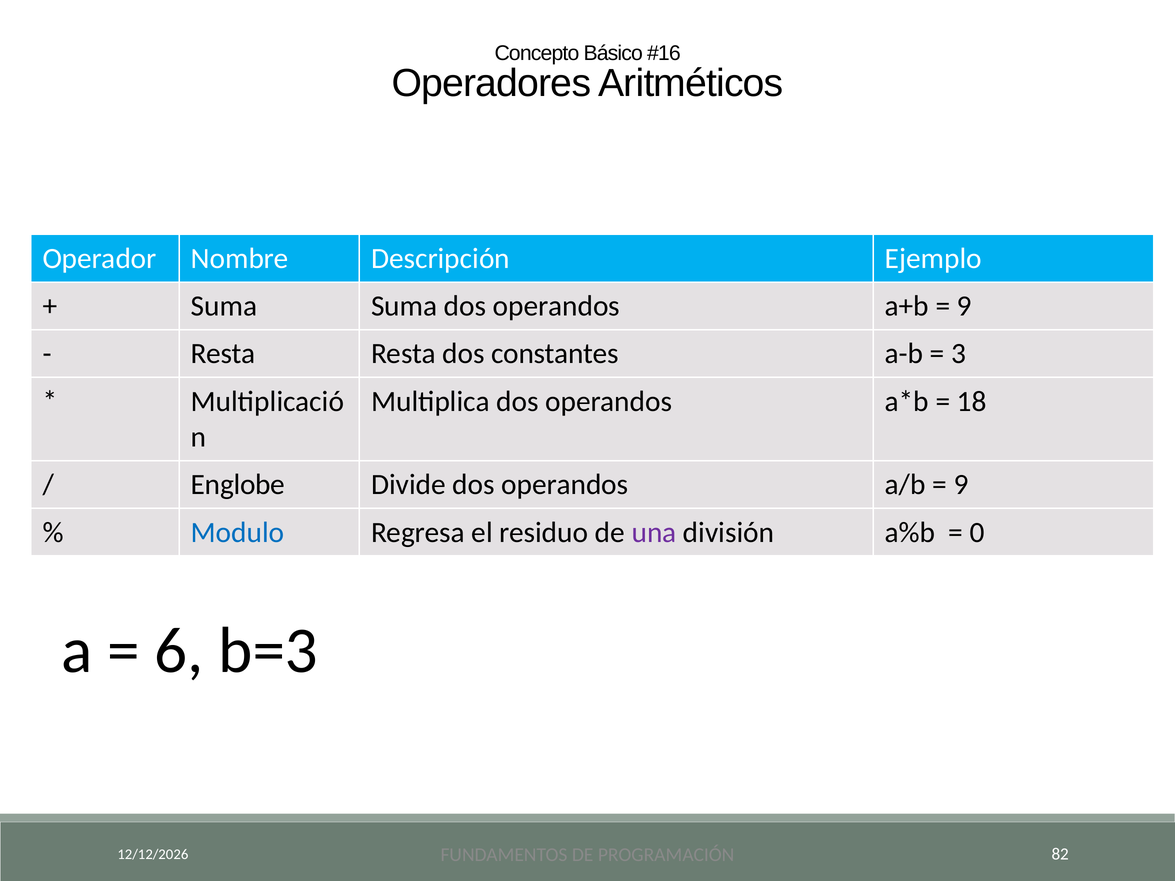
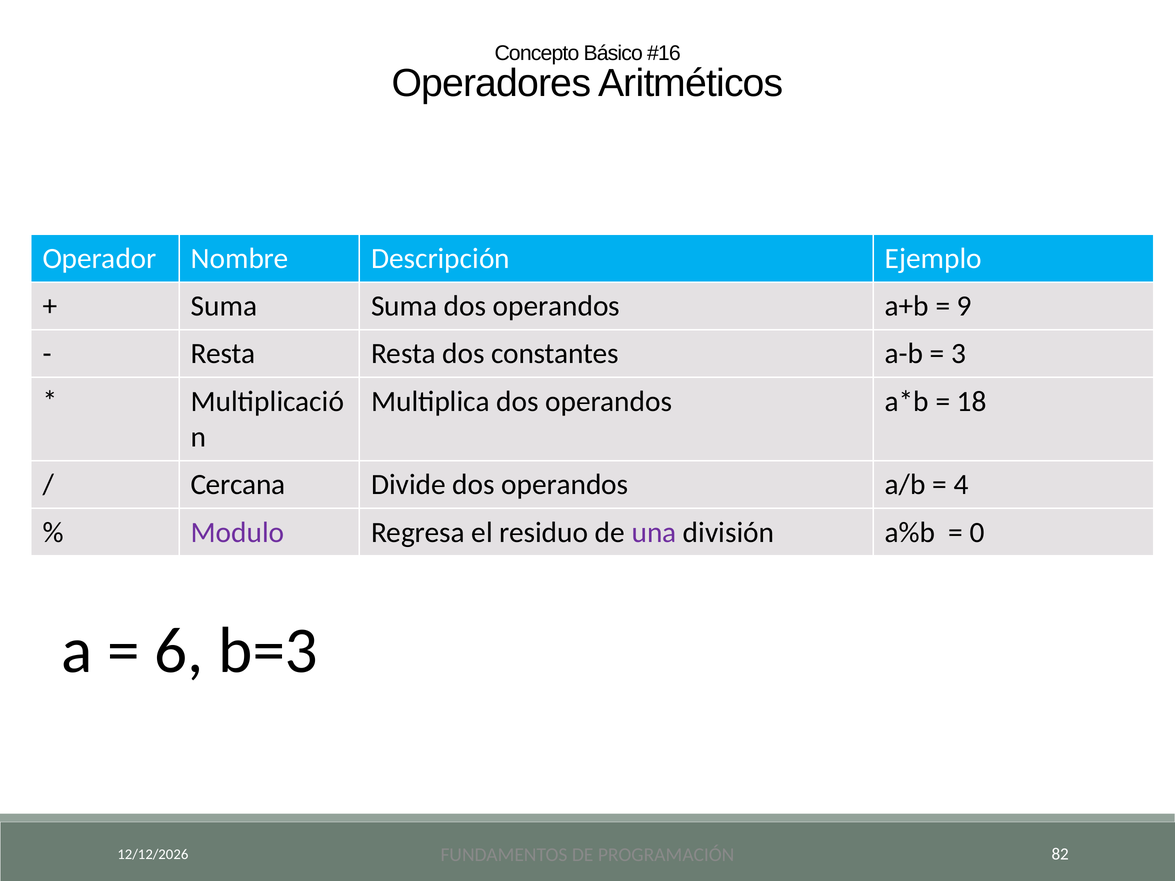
Englobe: Englobe -> Cercana (238, 485)
9: 9 -> 4 (961, 485)
Modulo colour: blue -> purple (238, 533)
